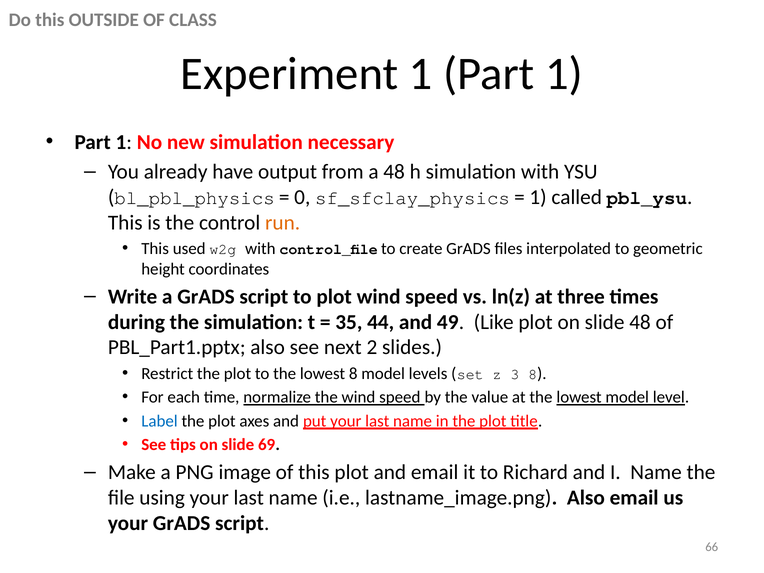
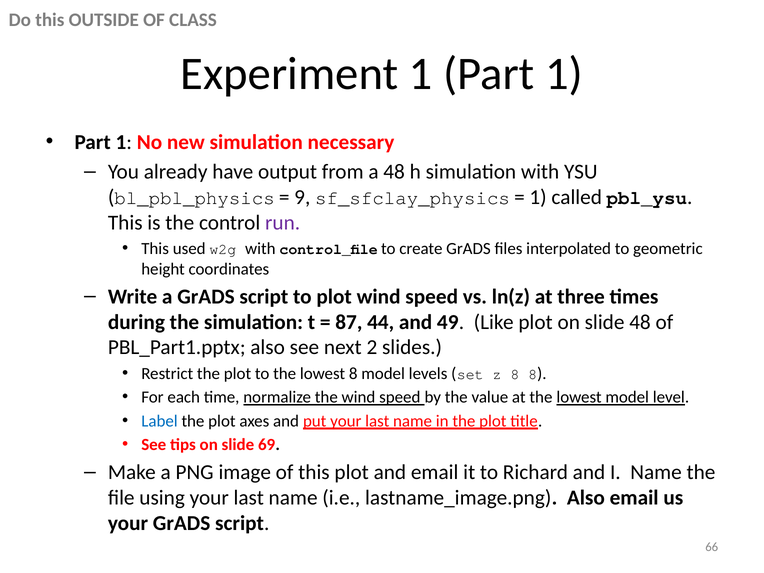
0: 0 -> 9 (302, 197)
run colour: orange -> purple (283, 223)
35: 35 -> 87 (349, 322)
z 3: 3 -> 8 (515, 374)
